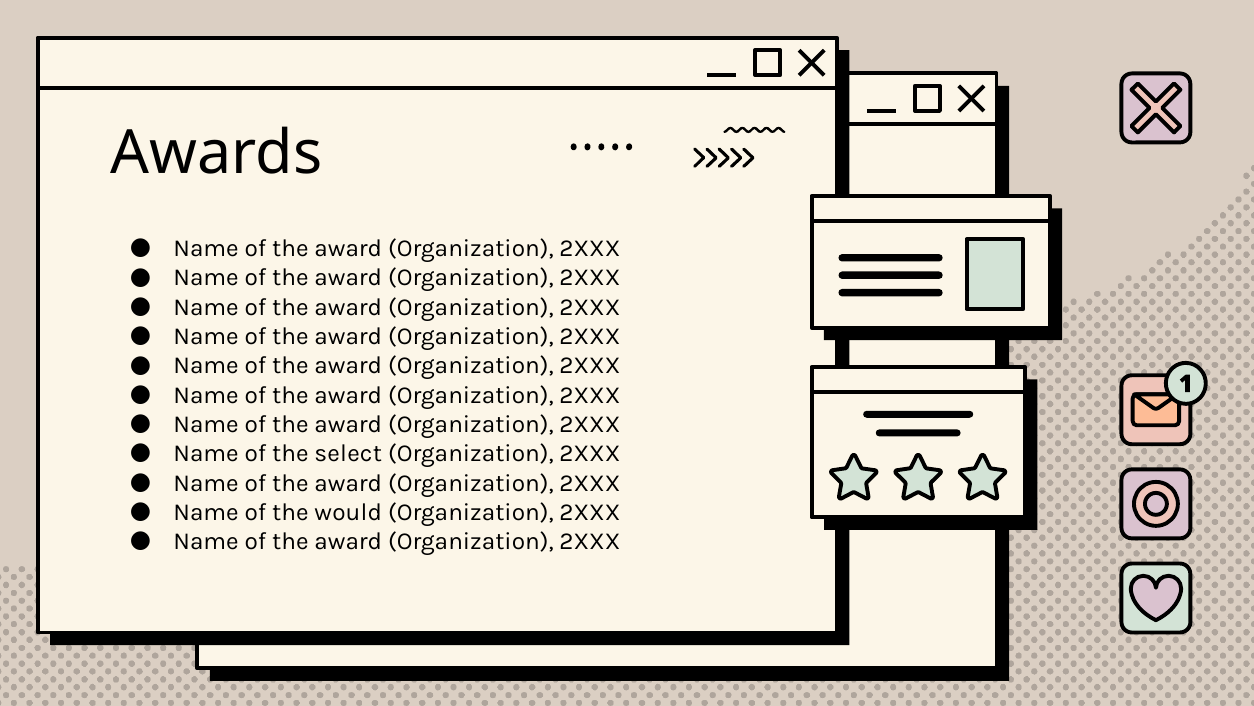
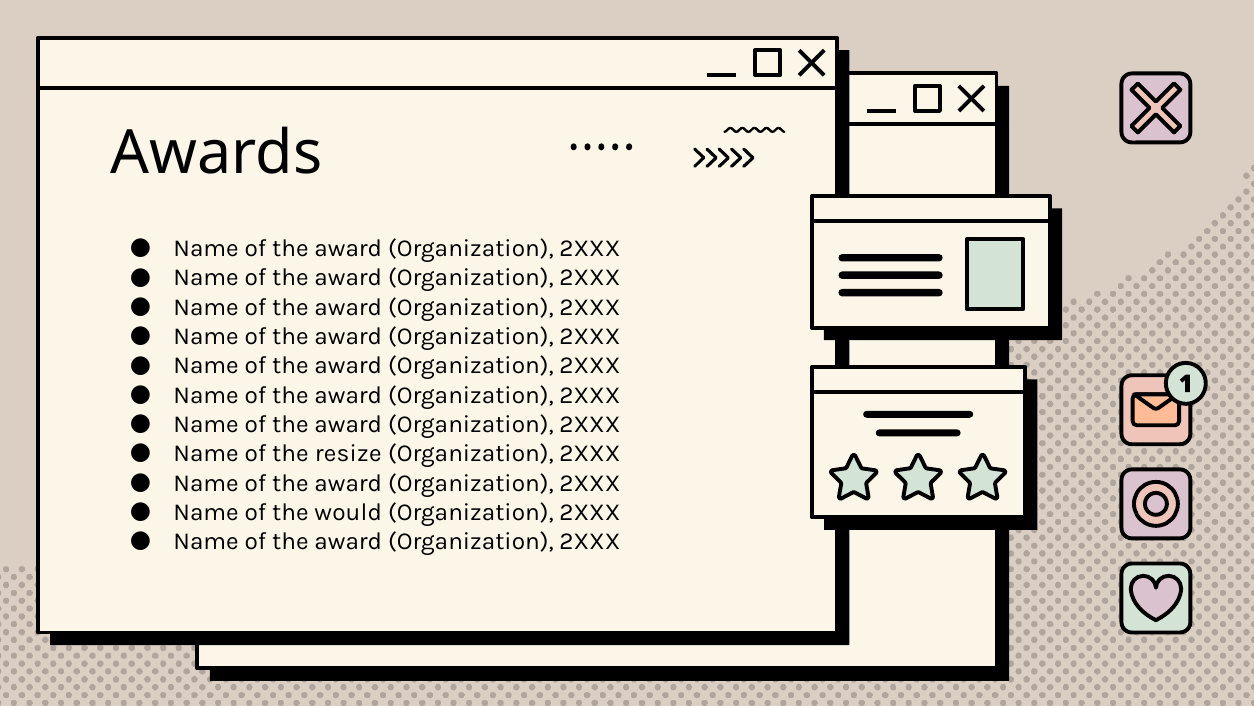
select: select -> resize (348, 453)
